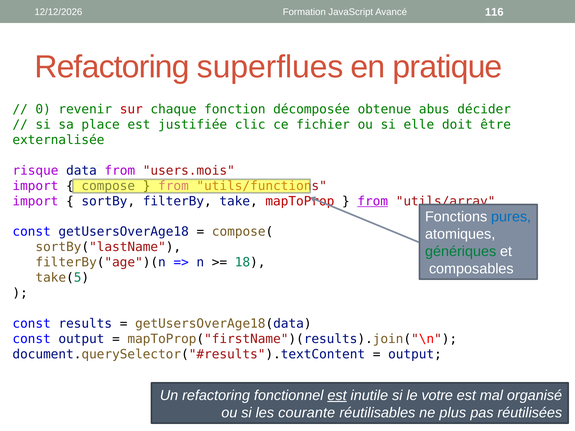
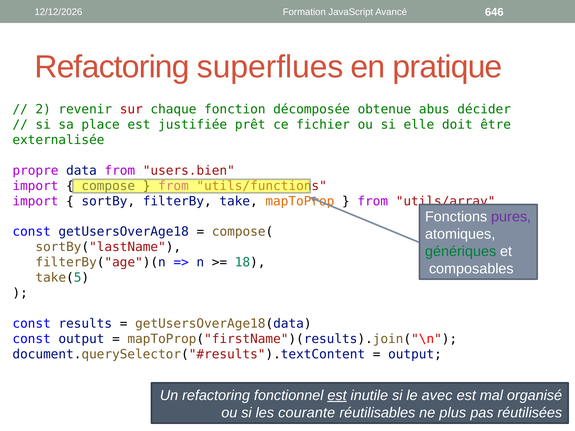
116: 116 -> 646 (494, 12)
0: 0 -> 2 (43, 109)
clic: clic -> prêt (250, 125)
risque: risque -> propre (35, 171)
users.mois: users.mois -> users.bien (189, 171)
mapToProp colour: red -> orange (300, 201)
from underline: present -> none (373, 201)
pures colour: blue -> purple (511, 217)
votre: votre -> avec (437, 396)
